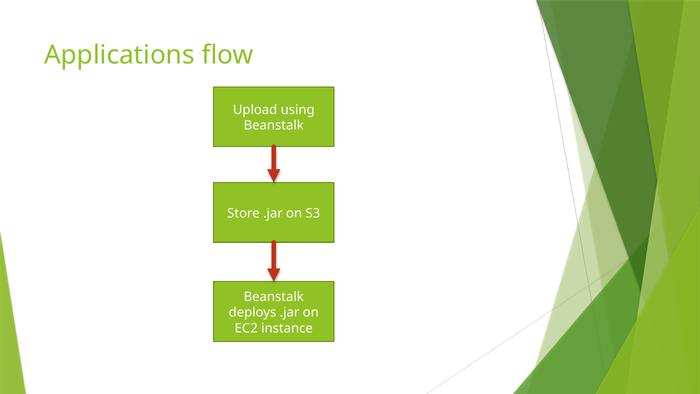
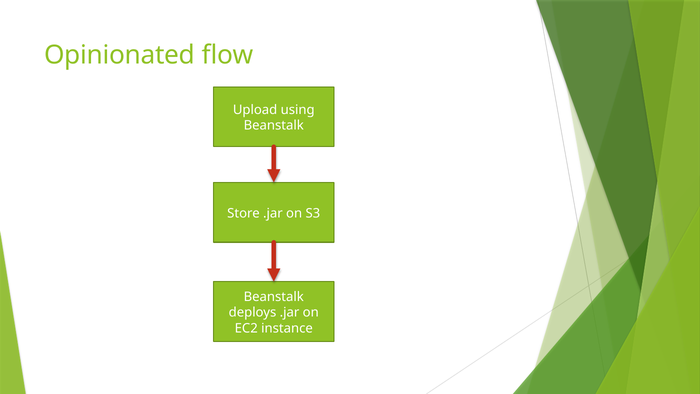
Applications: Applications -> Opinionated (120, 55)
